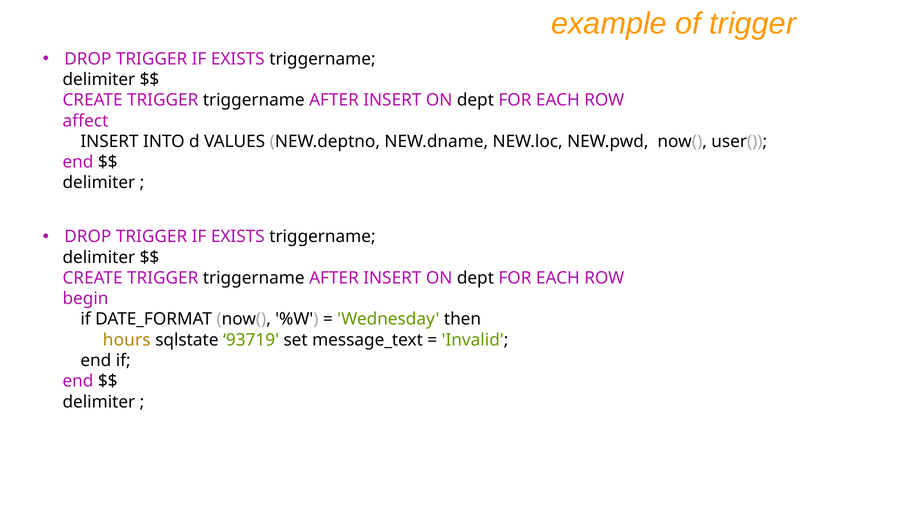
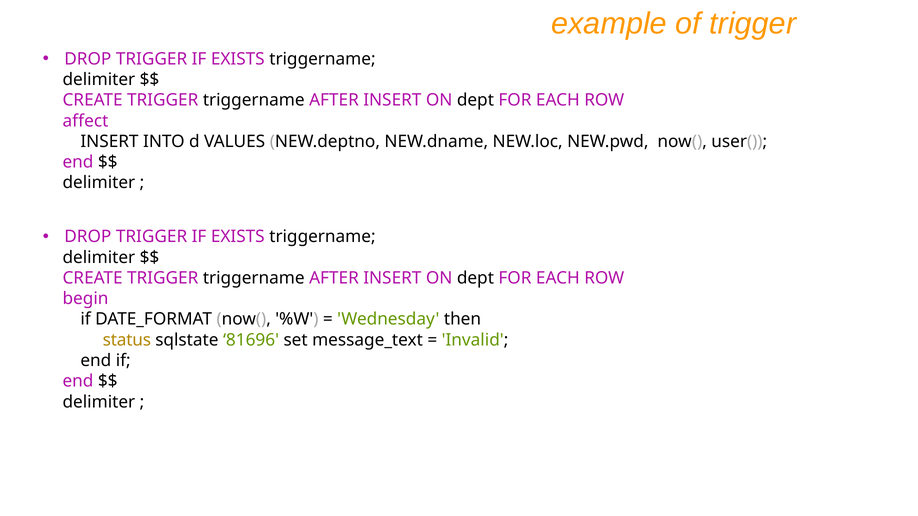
hours: hours -> status (127, 340)
93719: 93719 -> 81696 (251, 340)
